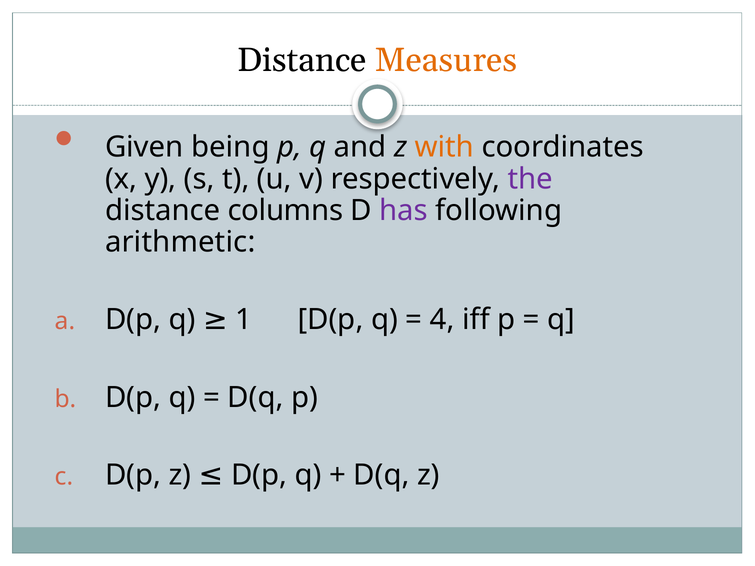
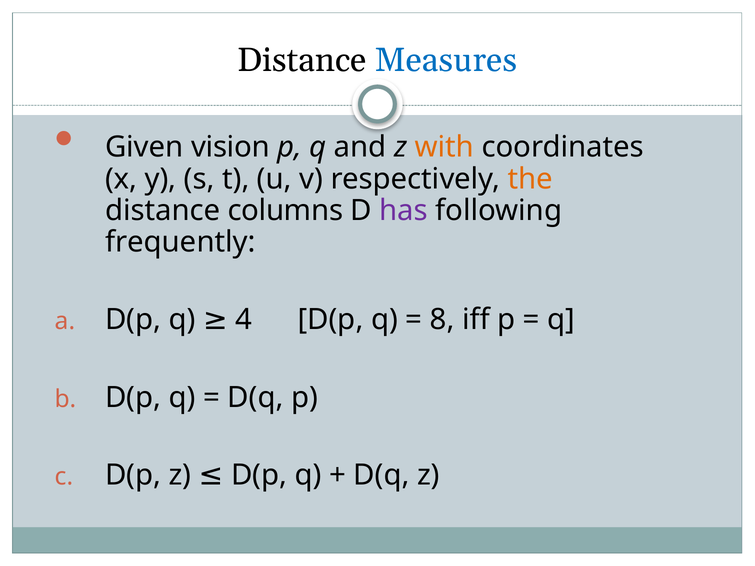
Measures colour: orange -> blue (446, 60)
being: being -> vision (231, 147)
the colour: purple -> orange (530, 179)
arithmetic: arithmetic -> frequently (180, 242)
1: 1 -> 4 (244, 320)
4: 4 -> 8 (442, 320)
